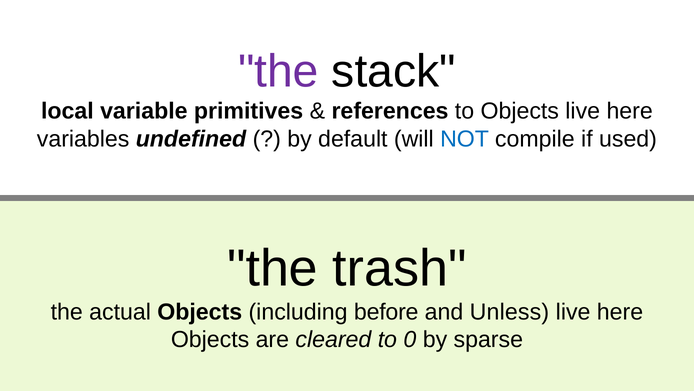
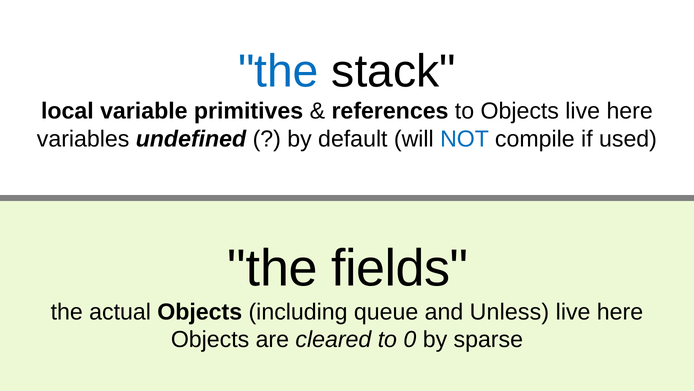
the colour: purple -> blue (278, 71)
trash: trash -> fields (400, 268)
before: before -> queue (386, 311)
